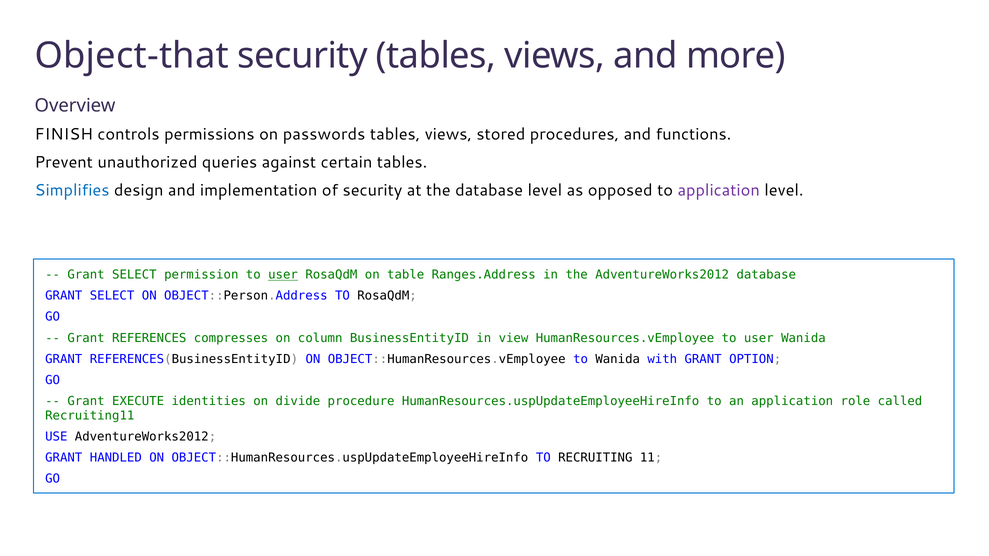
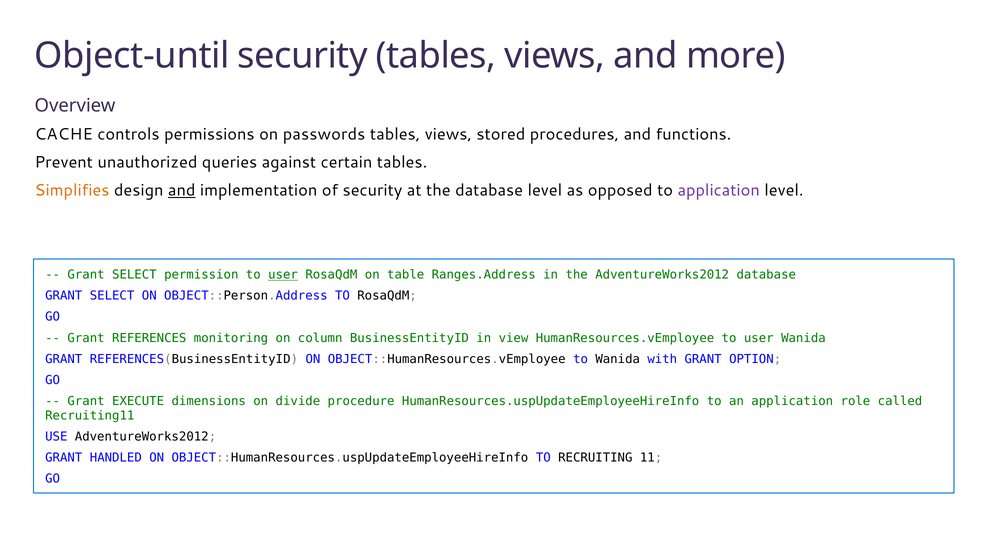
Object-that: Object-that -> Object-until (132, 56)
FINISH: FINISH -> CACHE (64, 135)
Simplifies colour: blue -> orange (72, 190)
and underline: none -> present (182, 190)
compresses: compresses -> monitoring (231, 338)
identities: identities -> dimensions (209, 401)
